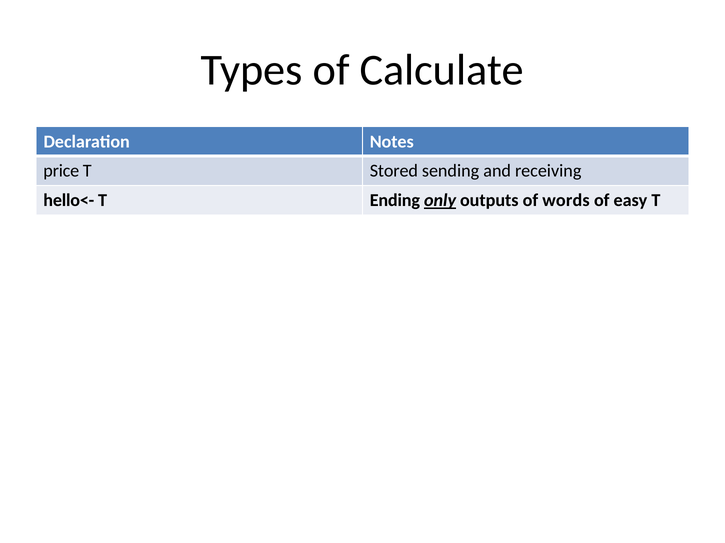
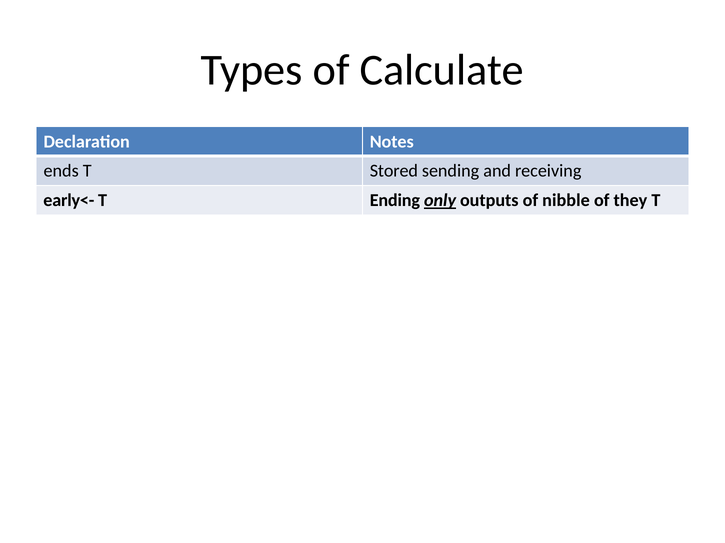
price: price -> ends (61, 171)
hello<-: hello<- -> early<- (69, 201)
words: words -> nibble (566, 201)
easy: easy -> they (630, 201)
